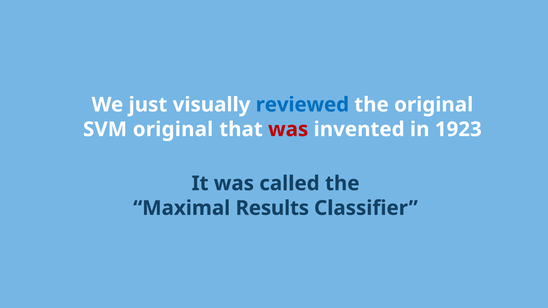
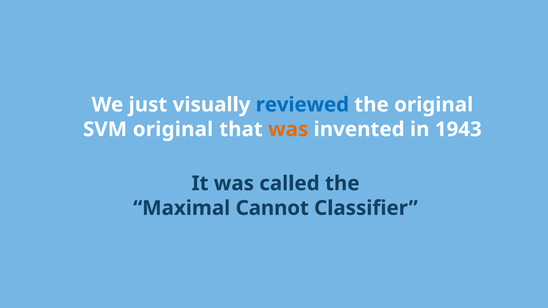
was colour: red -> orange (288, 129)
1923: 1923 -> 1943 (458, 129)
Results: Results -> Cannot (272, 208)
